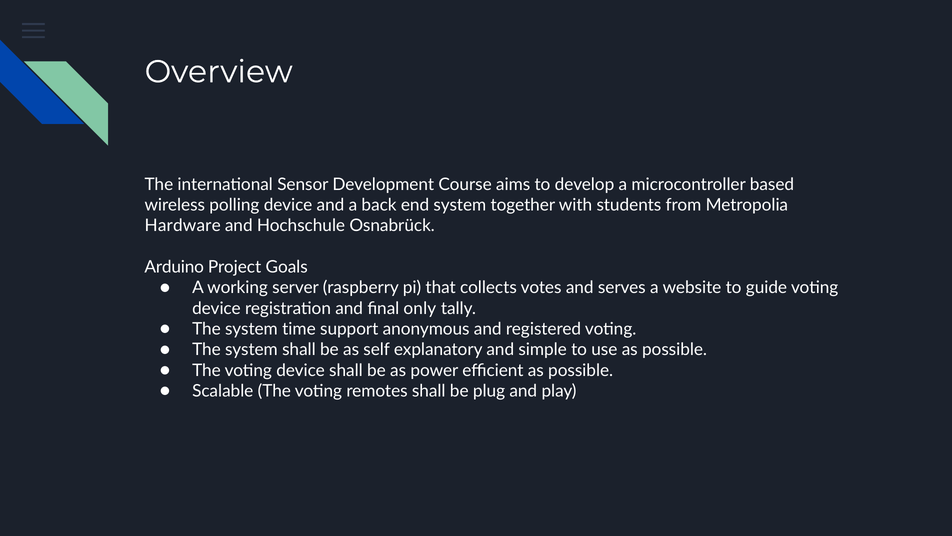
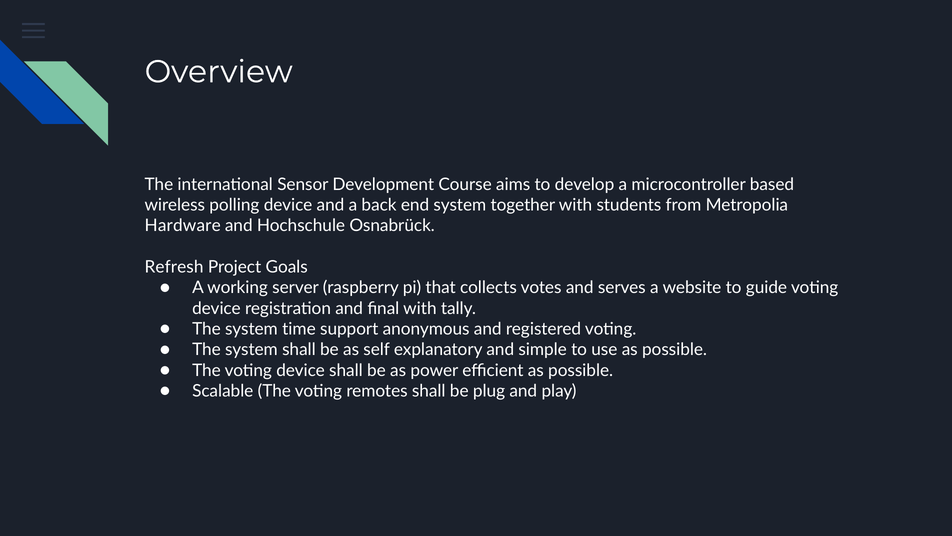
Arduino: Arduino -> Refresh (174, 267)
final only: only -> with (420, 308)
